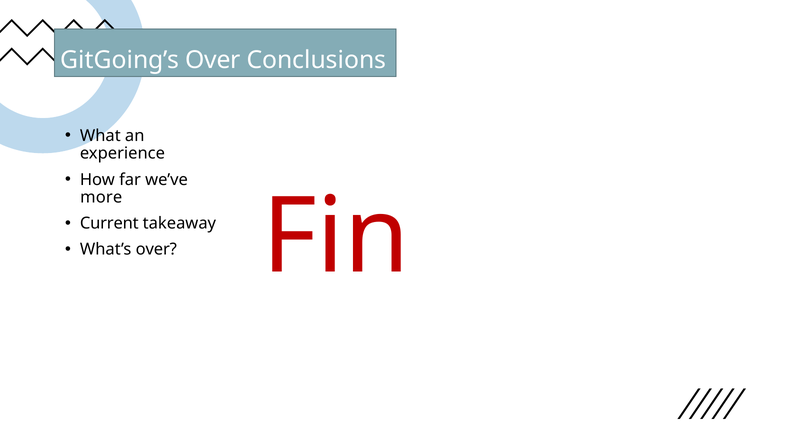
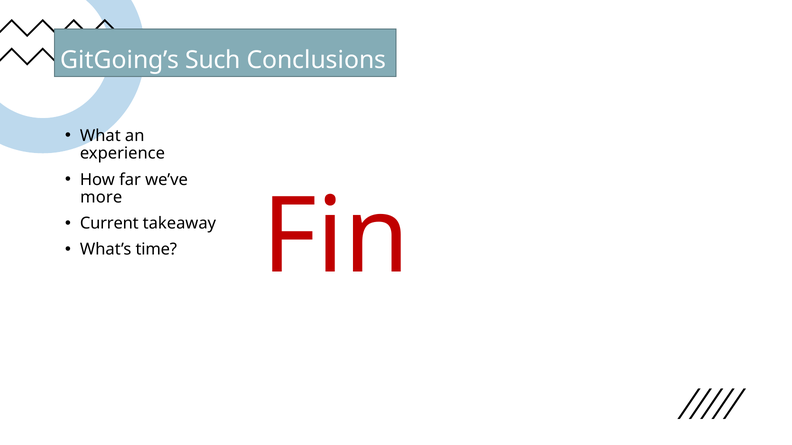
GitGoing’s Over: Over -> Such (213, 60)
What’s over: over -> time (156, 250)
